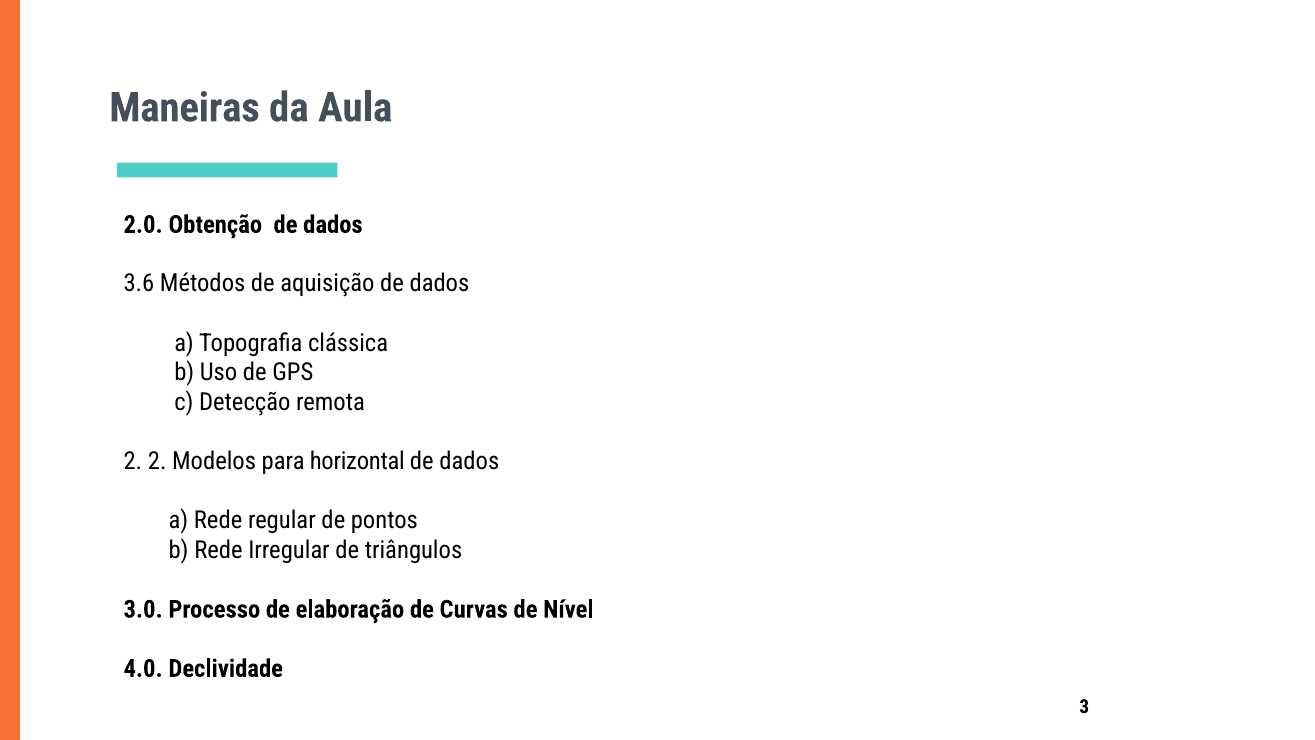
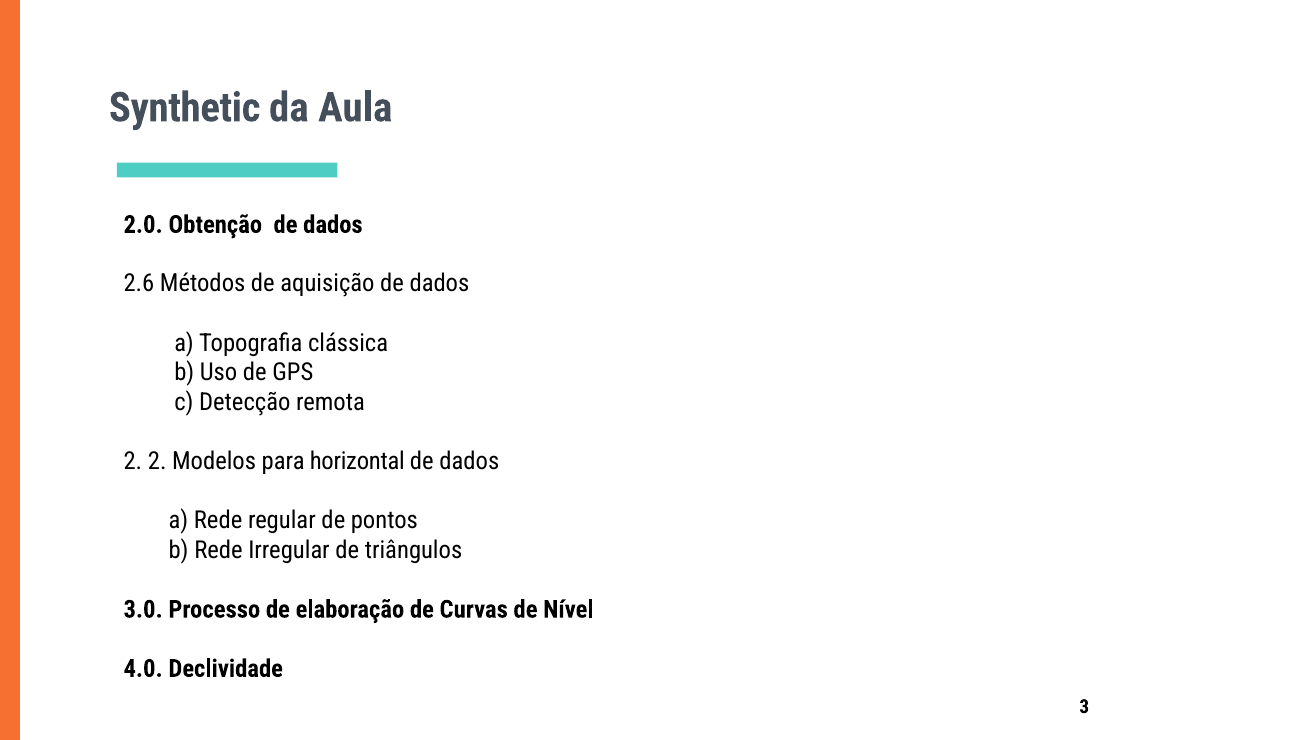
Maneiras: Maneiras -> Synthetic (185, 108)
3.6: 3.6 -> 2.6 (139, 284)
